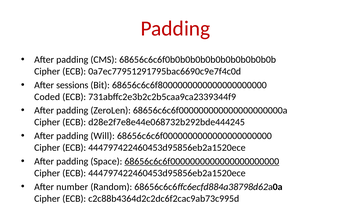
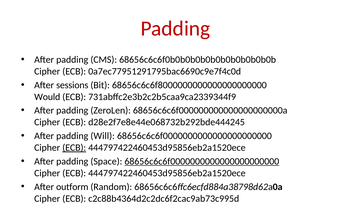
Coded: Coded -> Would (47, 97)
ECB underline: none -> present (74, 147)
number: number -> outform (72, 186)
